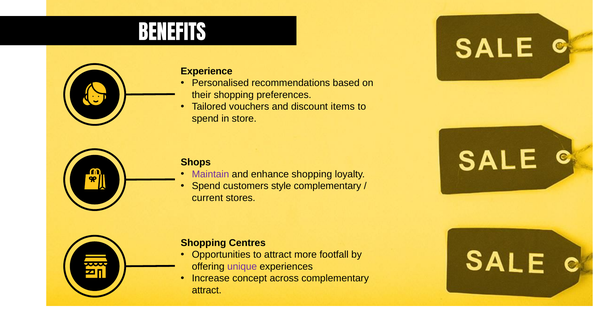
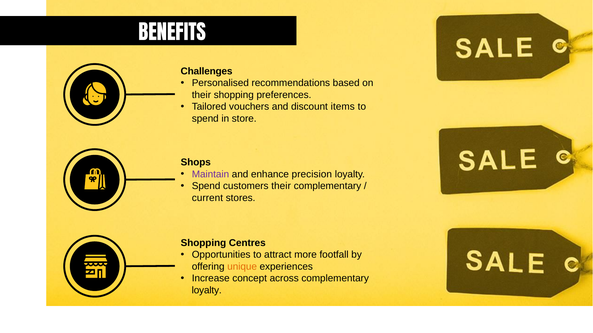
Experience: Experience -> Challenges (207, 71)
enhance shopping: shopping -> precision (312, 174)
customers style: style -> their (281, 186)
unique colour: purple -> orange (242, 267)
attract: attract -> loyalty (207, 291)
